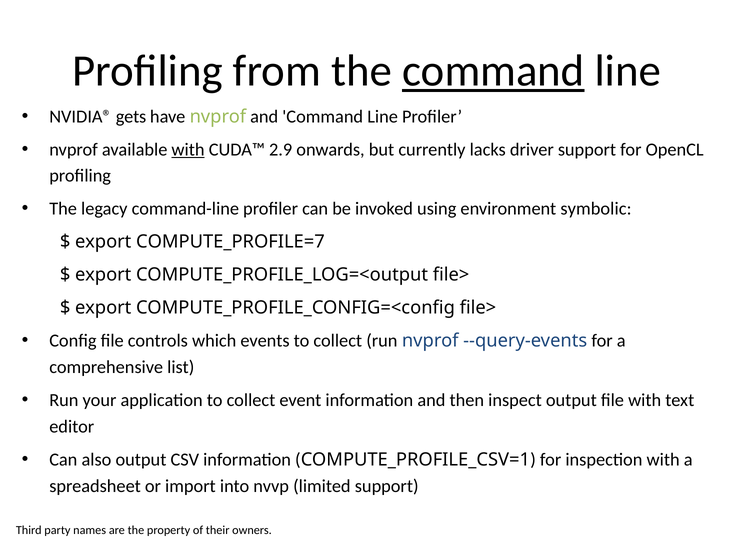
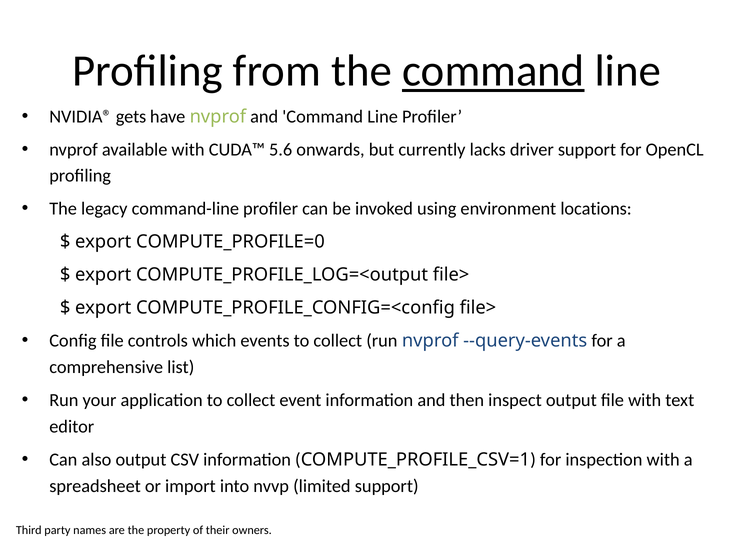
with underline: present -> none (188, 149)
2.9: 2.9 -> 5.6 (281, 149)
symbolic: symbolic -> locations (596, 209)
COMPUTE_PROFILE=7: COMPUTE_PROFILE=7 -> COMPUTE_PROFILE=0 (230, 242)
